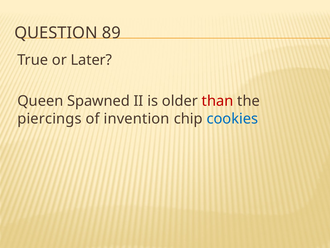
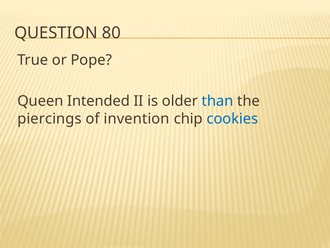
89: 89 -> 80 (111, 33)
Later: Later -> Pope (91, 60)
Spawned: Spawned -> Intended (98, 101)
than colour: red -> blue (218, 101)
